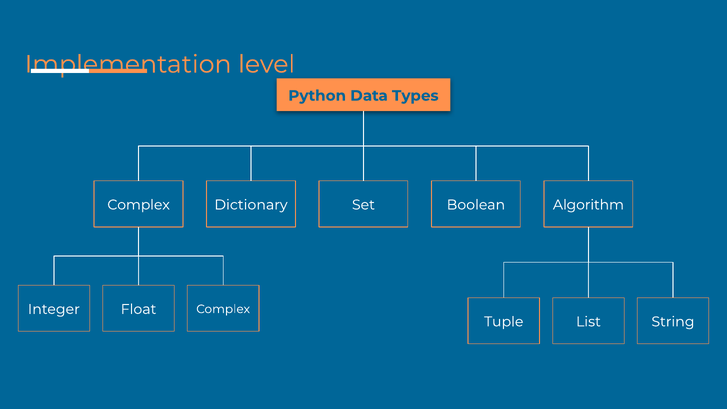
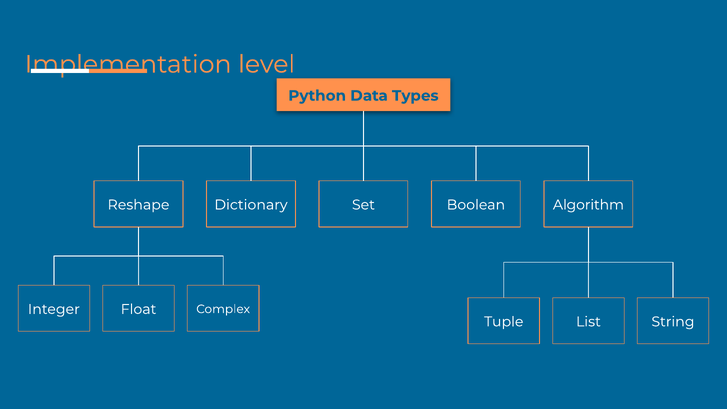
Complex: Complex -> Reshape (138, 205)
